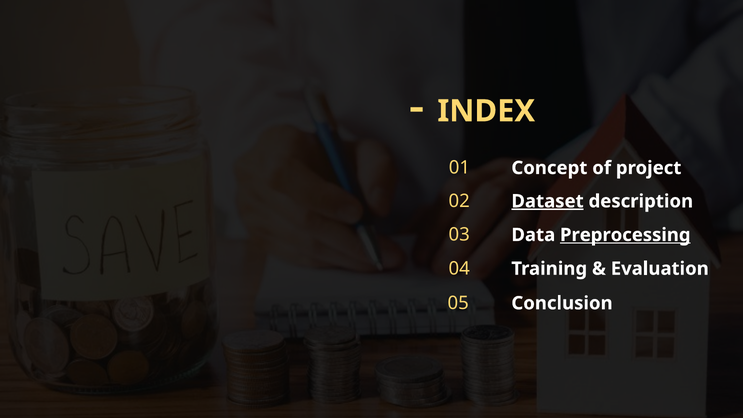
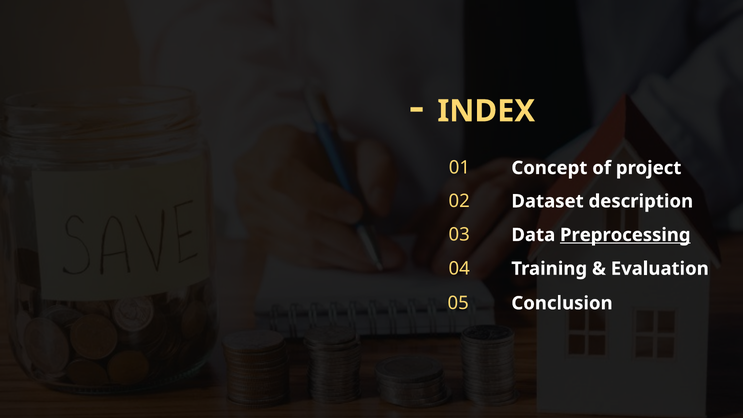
Dataset underline: present -> none (548, 201)
